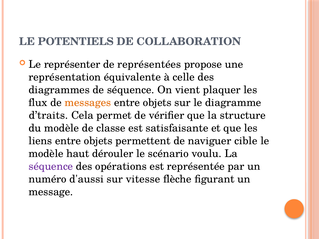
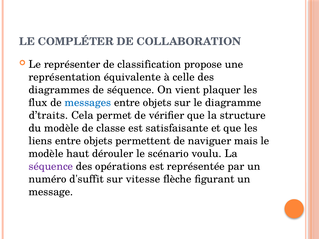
POTENTIELS: POTENTIELS -> COMPLÉTER (76, 42)
représentées: représentées -> classification (149, 65)
messages colour: orange -> blue (88, 103)
cible: cible -> mais (246, 141)
d'aussi: d'aussi -> d'suffit (87, 179)
